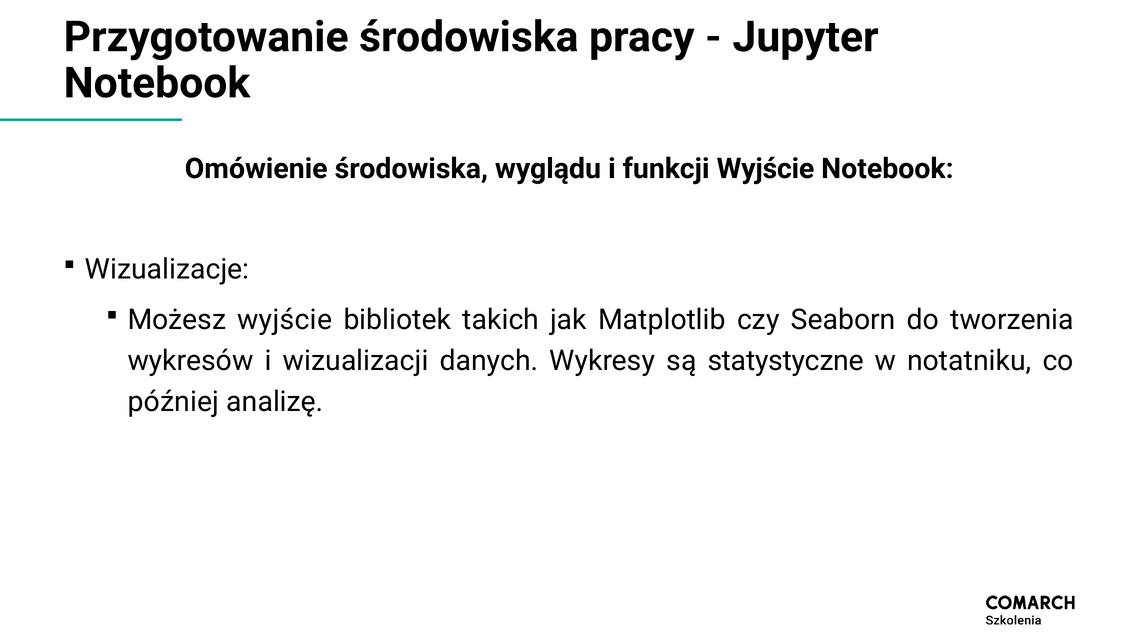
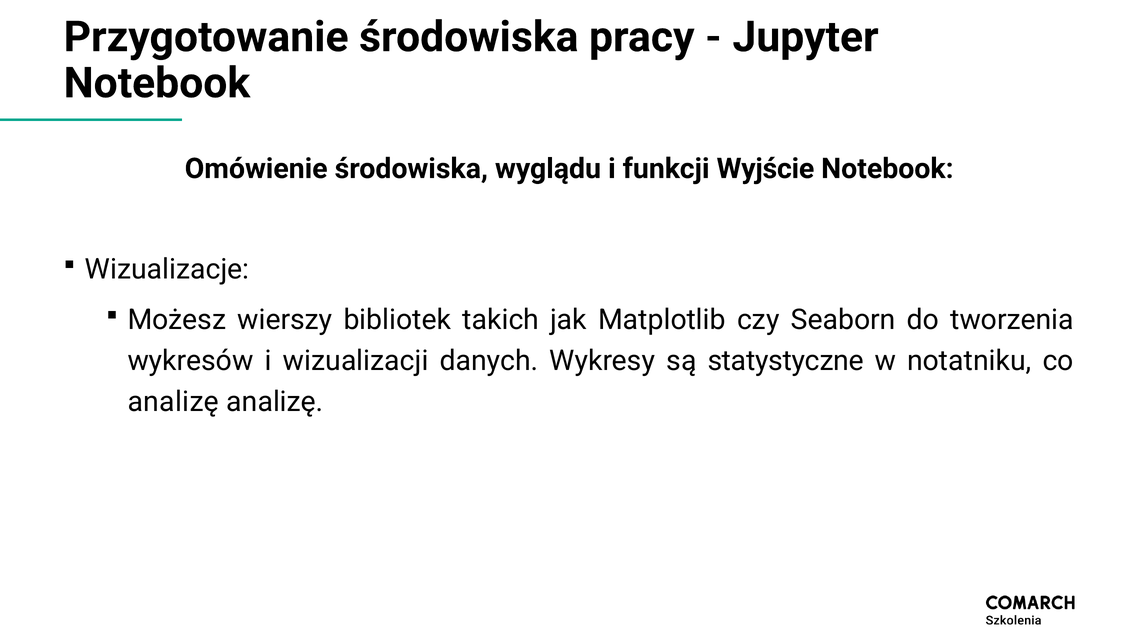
Możesz wyjście: wyjście -> wierszy (285, 320)
później: później -> analizę (173, 402)
